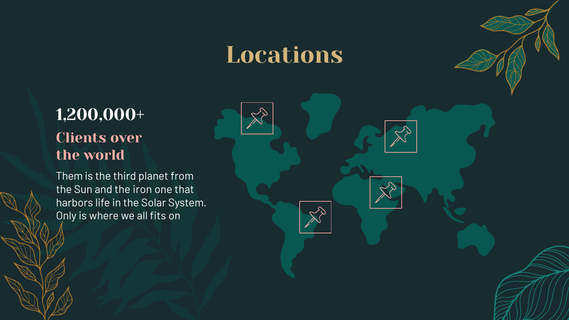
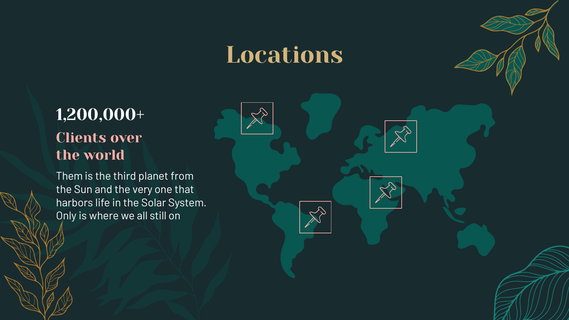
iron: iron -> very (142, 189)
fits: fits -> still (158, 216)
